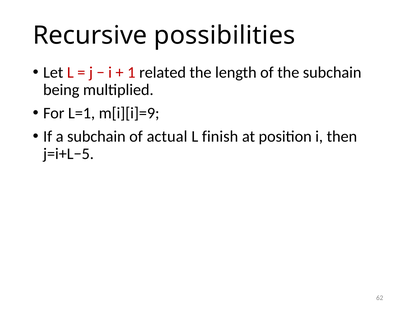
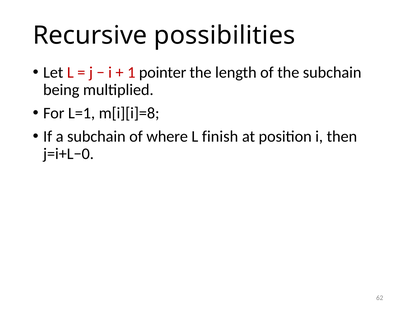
related: related -> pointer (163, 72)
m[i][i]=9: m[i][i]=9 -> m[i][i]=8 (129, 113)
actual: actual -> where (167, 136)
j=i+L−5: j=i+L−5 -> j=i+L−0 (69, 154)
